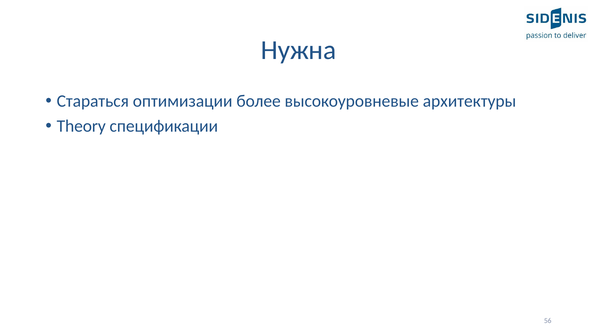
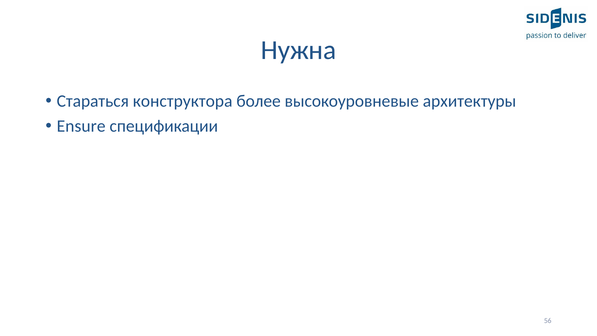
оптимизации: оптимизации -> конструктора (183, 101)
Theory: Theory -> Ensure (81, 126)
